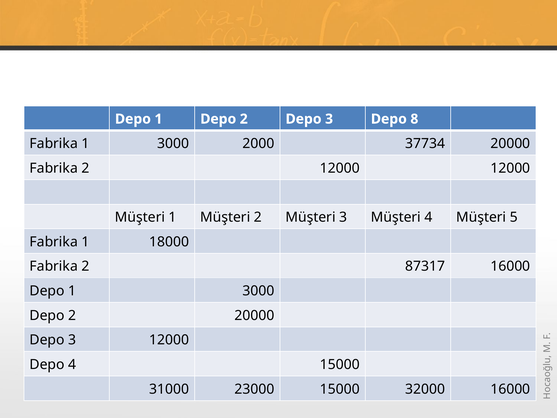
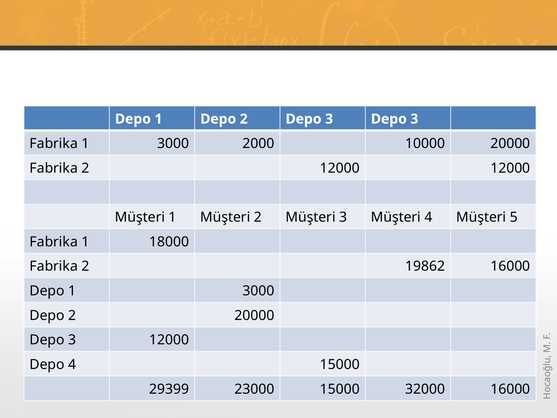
3 Depo 8: 8 -> 3 (414, 119)
37734: 37734 -> 10000 (425, 143)
87317: 87317 -> 19862 (425, 266)
31000: 31000 -> 29399 (169, 389)
